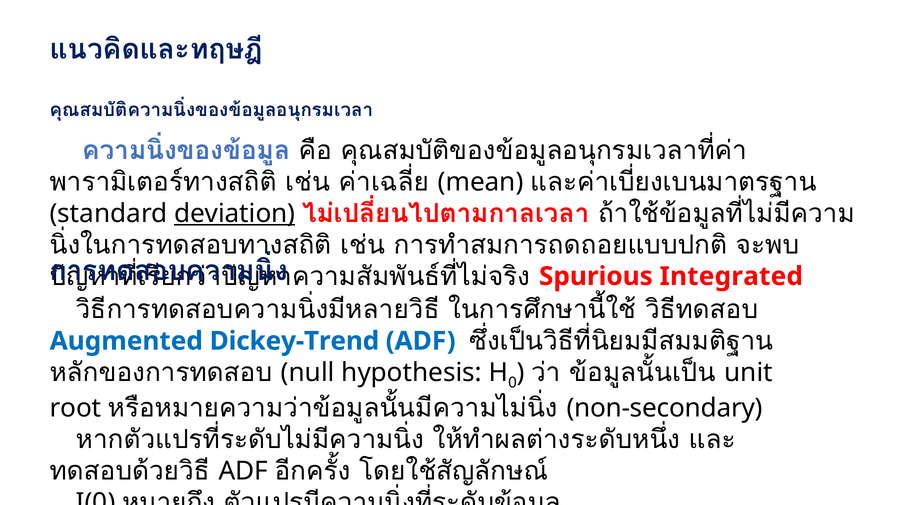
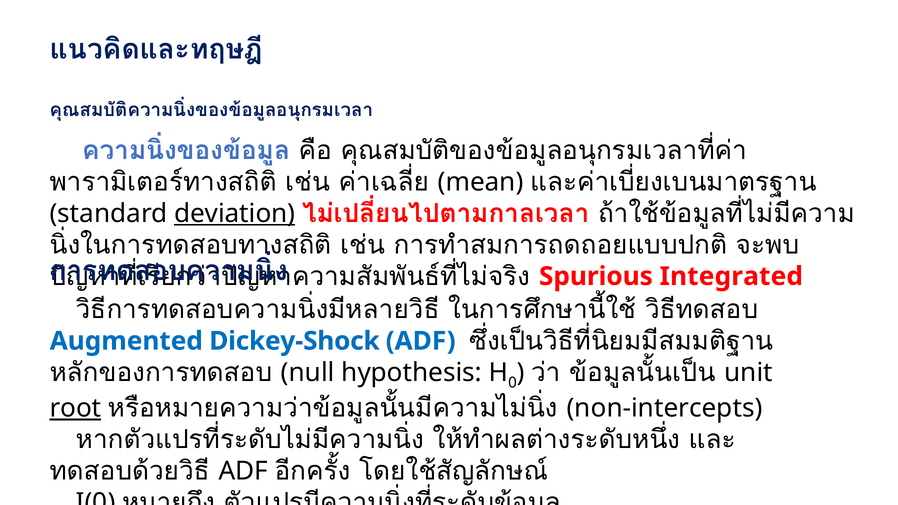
Dickey-Trend: Dickey-Trend -> Dickey-Shock (294, 341)
root underline: none -> present (75, 408)
non-secondary: non-secondary -> non-intercepts (665, 408)
